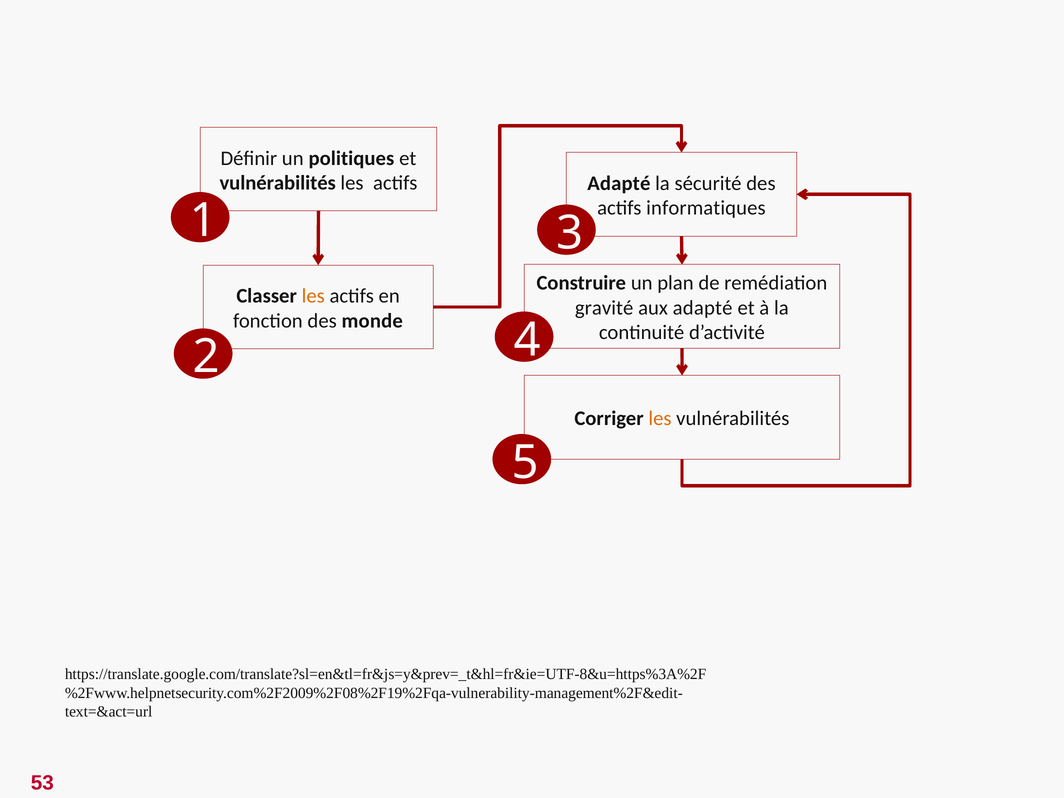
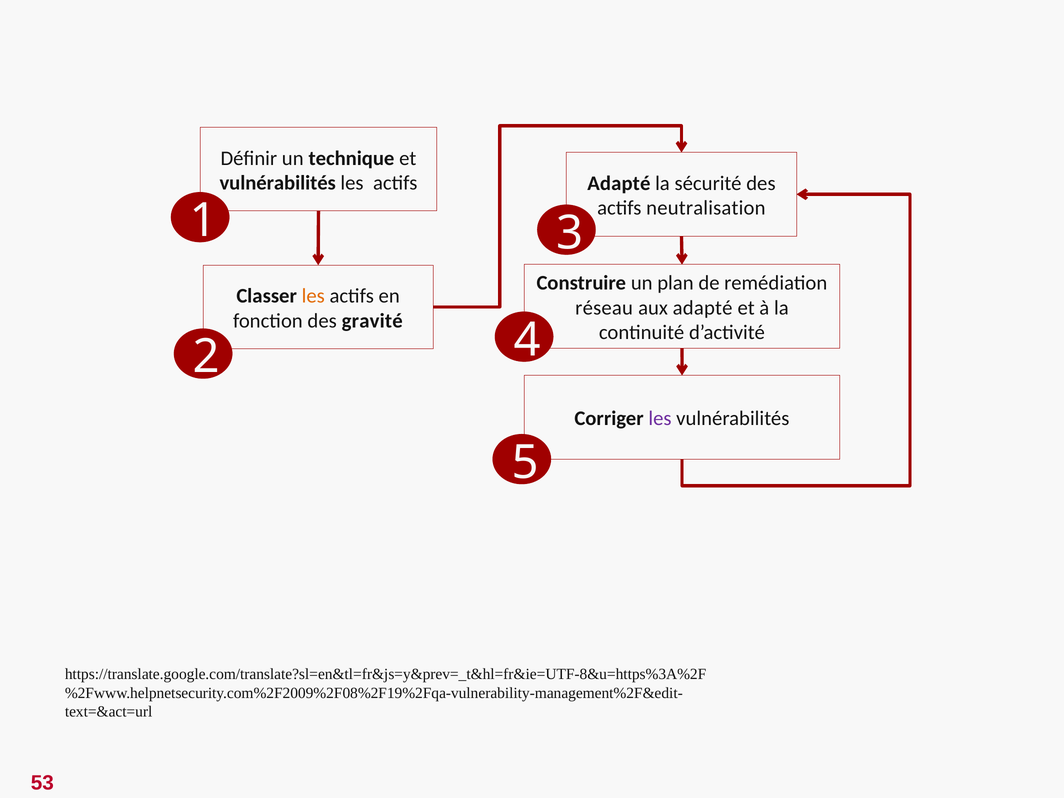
politiques: politiques -> technique (351, 158)
informatiques: informatiques -> neutralisation (706, 208)
gravité: gravité -> réseau (604, 308)
monde: monde -> gravité (372, 321)
les colour: orange -> purple (660, 419)
